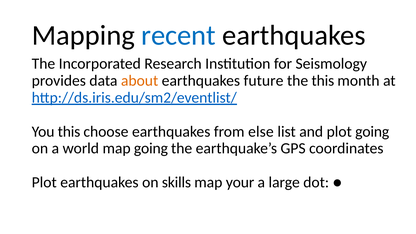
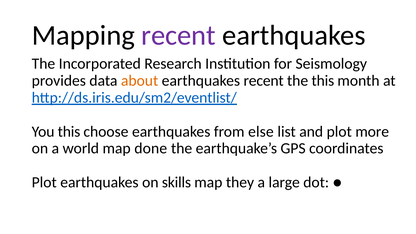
recent colour: blue -> purple (179, 35)
earthquakes future: future -> recent (264, 81)
plot going: going -> more (372, 132)
map going: going -> done (151, 149)
your: your -> they (240, 182)
